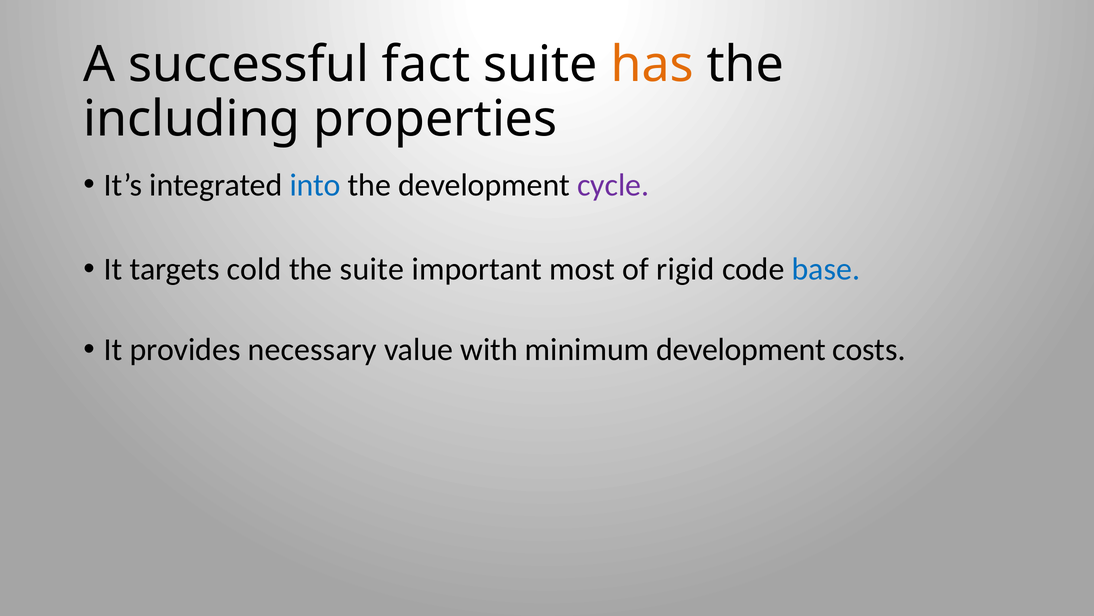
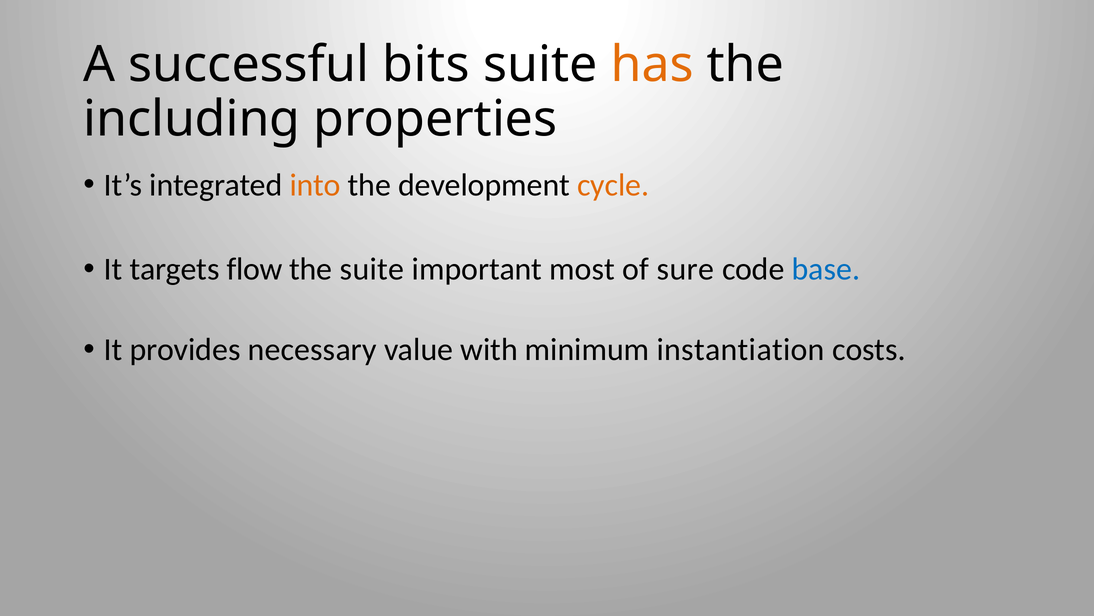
fact: fact -> bits (426, 65)
into colour: blue -> orange (315, 185)
cycle colour: purple -> orange (613, 185)
cold: cold -> flow (254, 269)
rigid: rigid -> sure (685, 269)
minimum development: development -> instantiation (741, 349)
